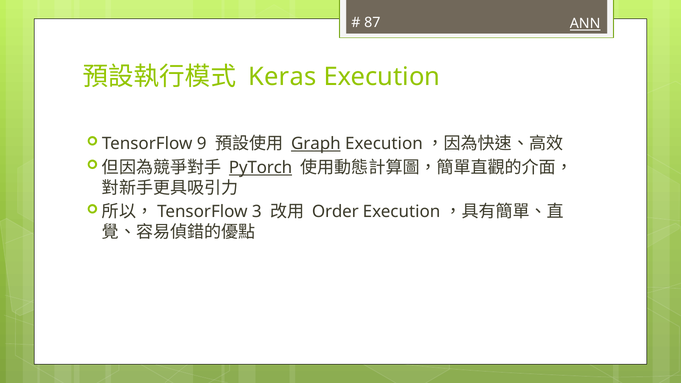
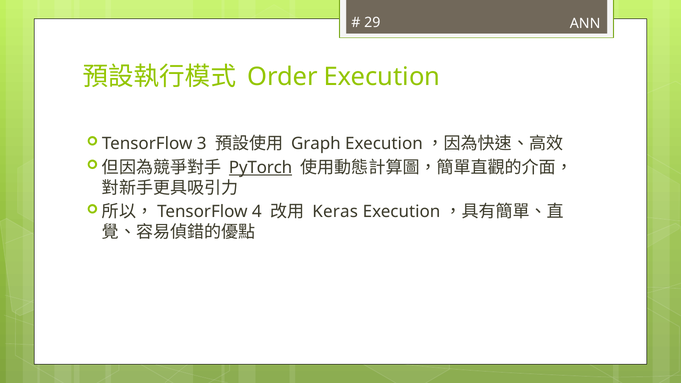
87: 87 -> 29 (372, 23)
ANN underline: present -> none (585, 24)
Keras: Keras -> Order (283, 77)
9: 9 -> 3 (202, 144)
Graph underline: present -> none (316, 144)
3: 3 -> 4 (257, 212)
Order: Order -> Keras (335, 212)
